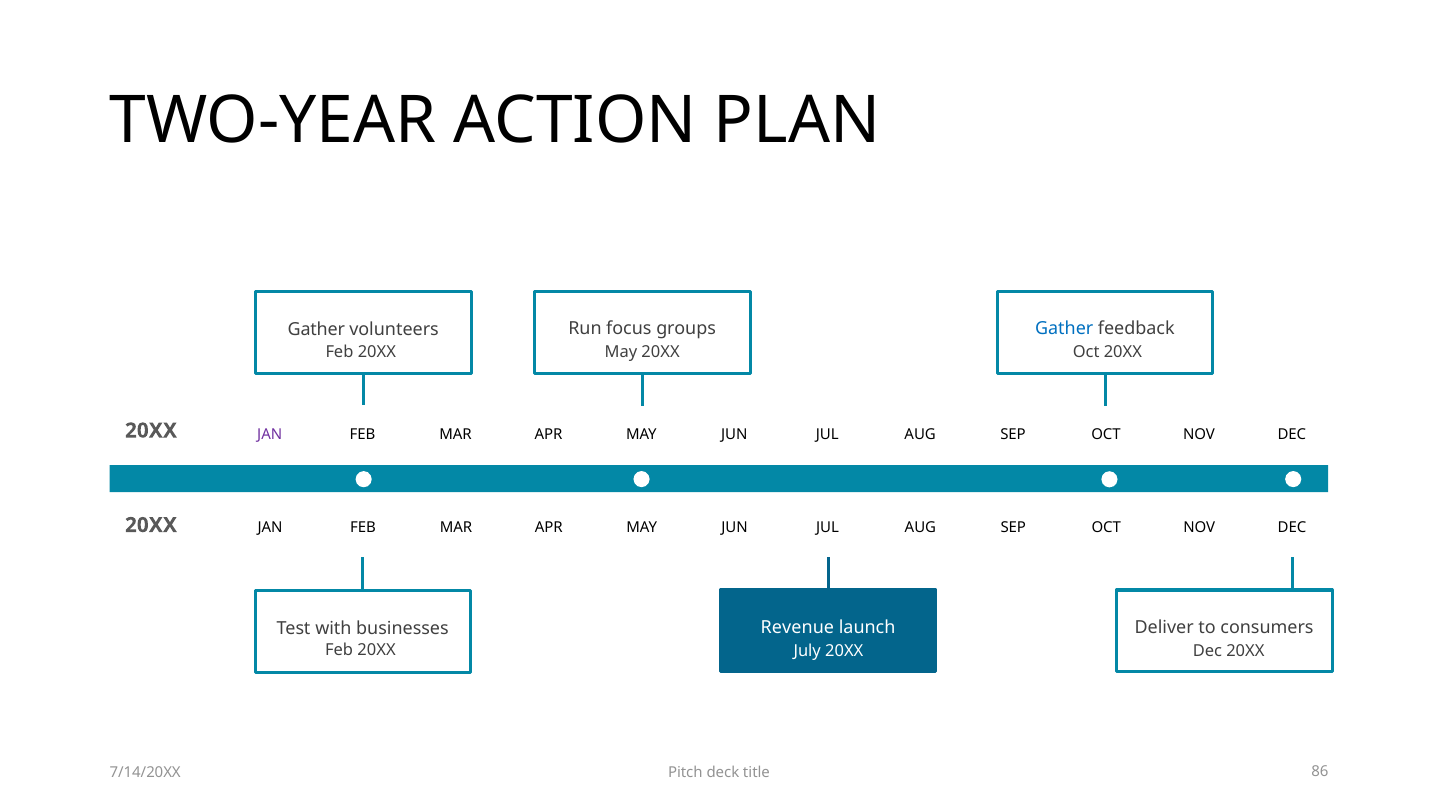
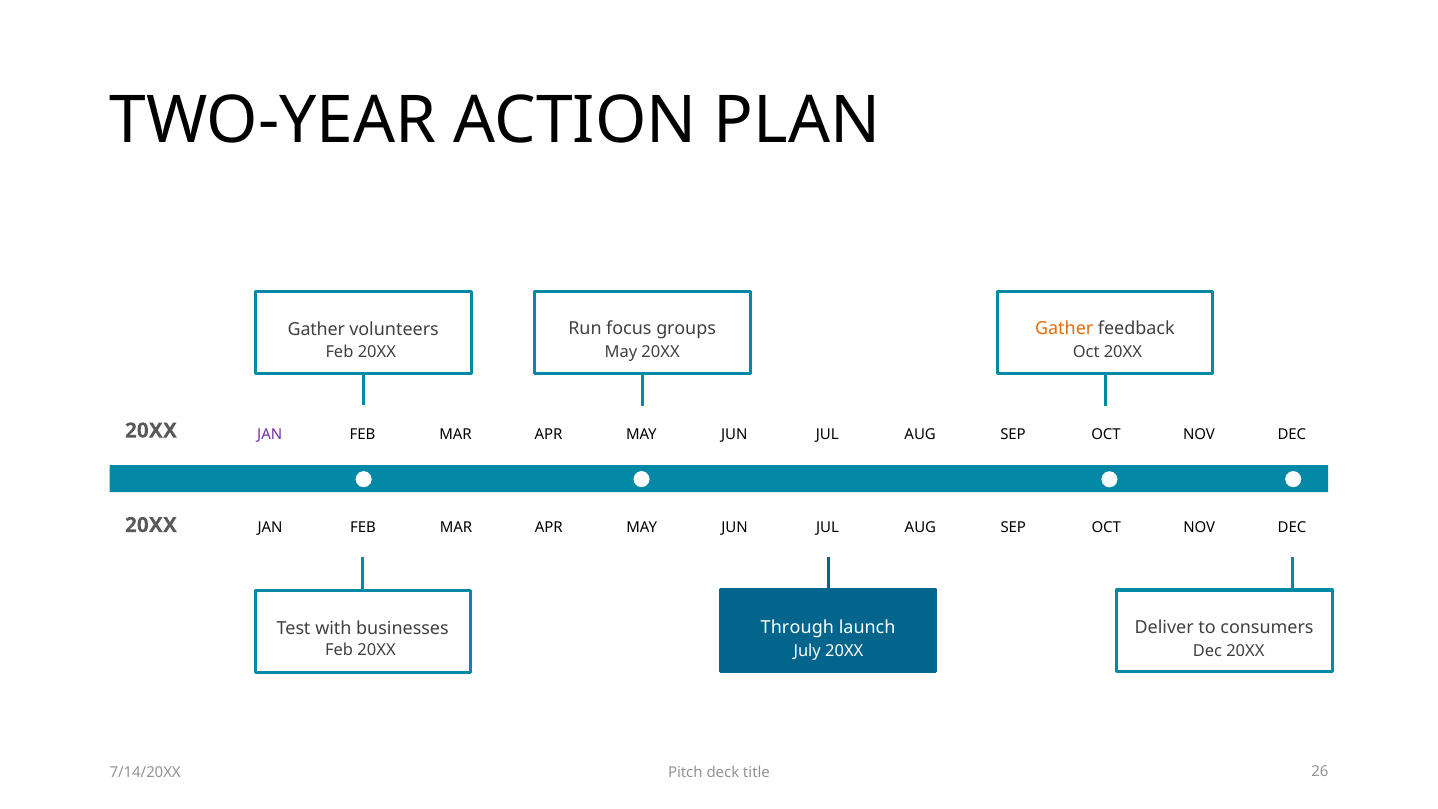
Gather colour: blue -> orange (1064, 329)
Revenue: Revenue -> Through (797, 628)
86: 86 -> 26 (1320, 771)
